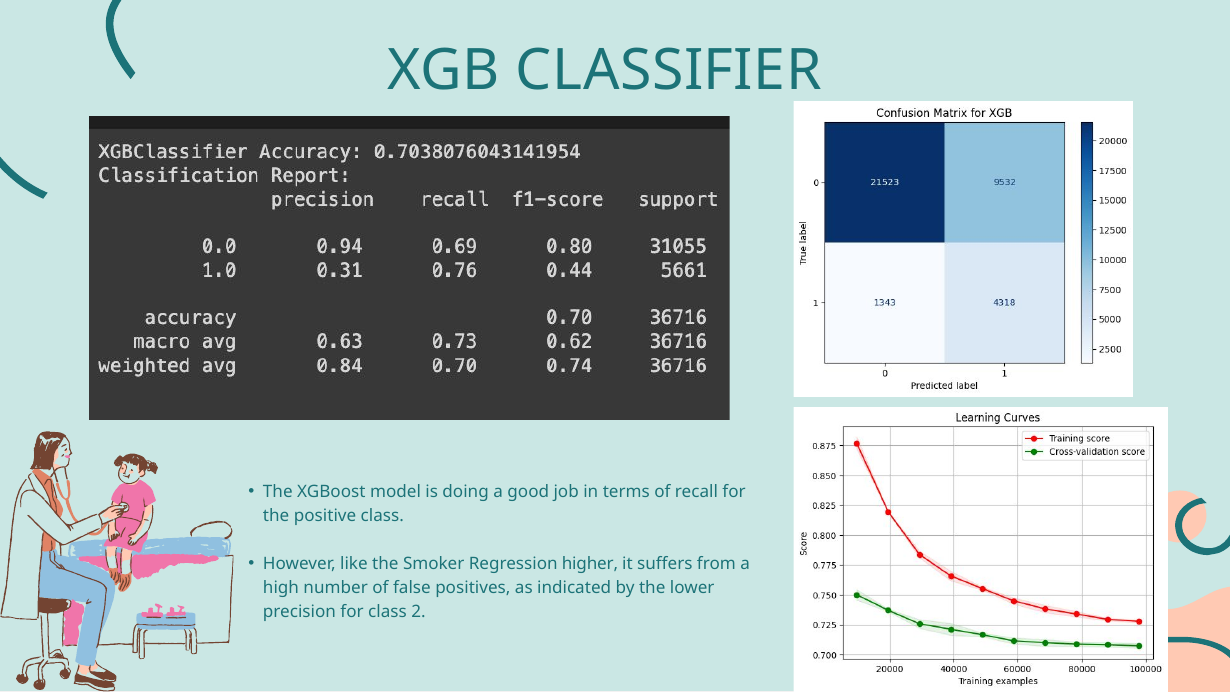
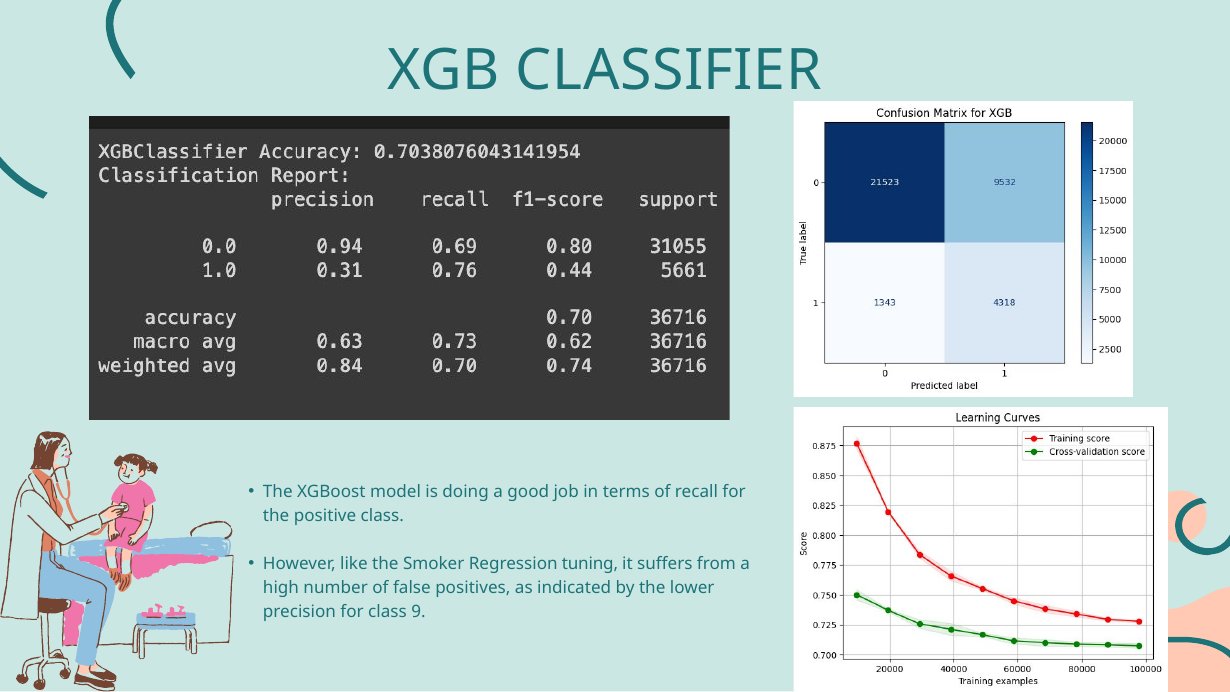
higher: higher -> tuning (590, 564)
2: 2 -> 9 (418, 611)
